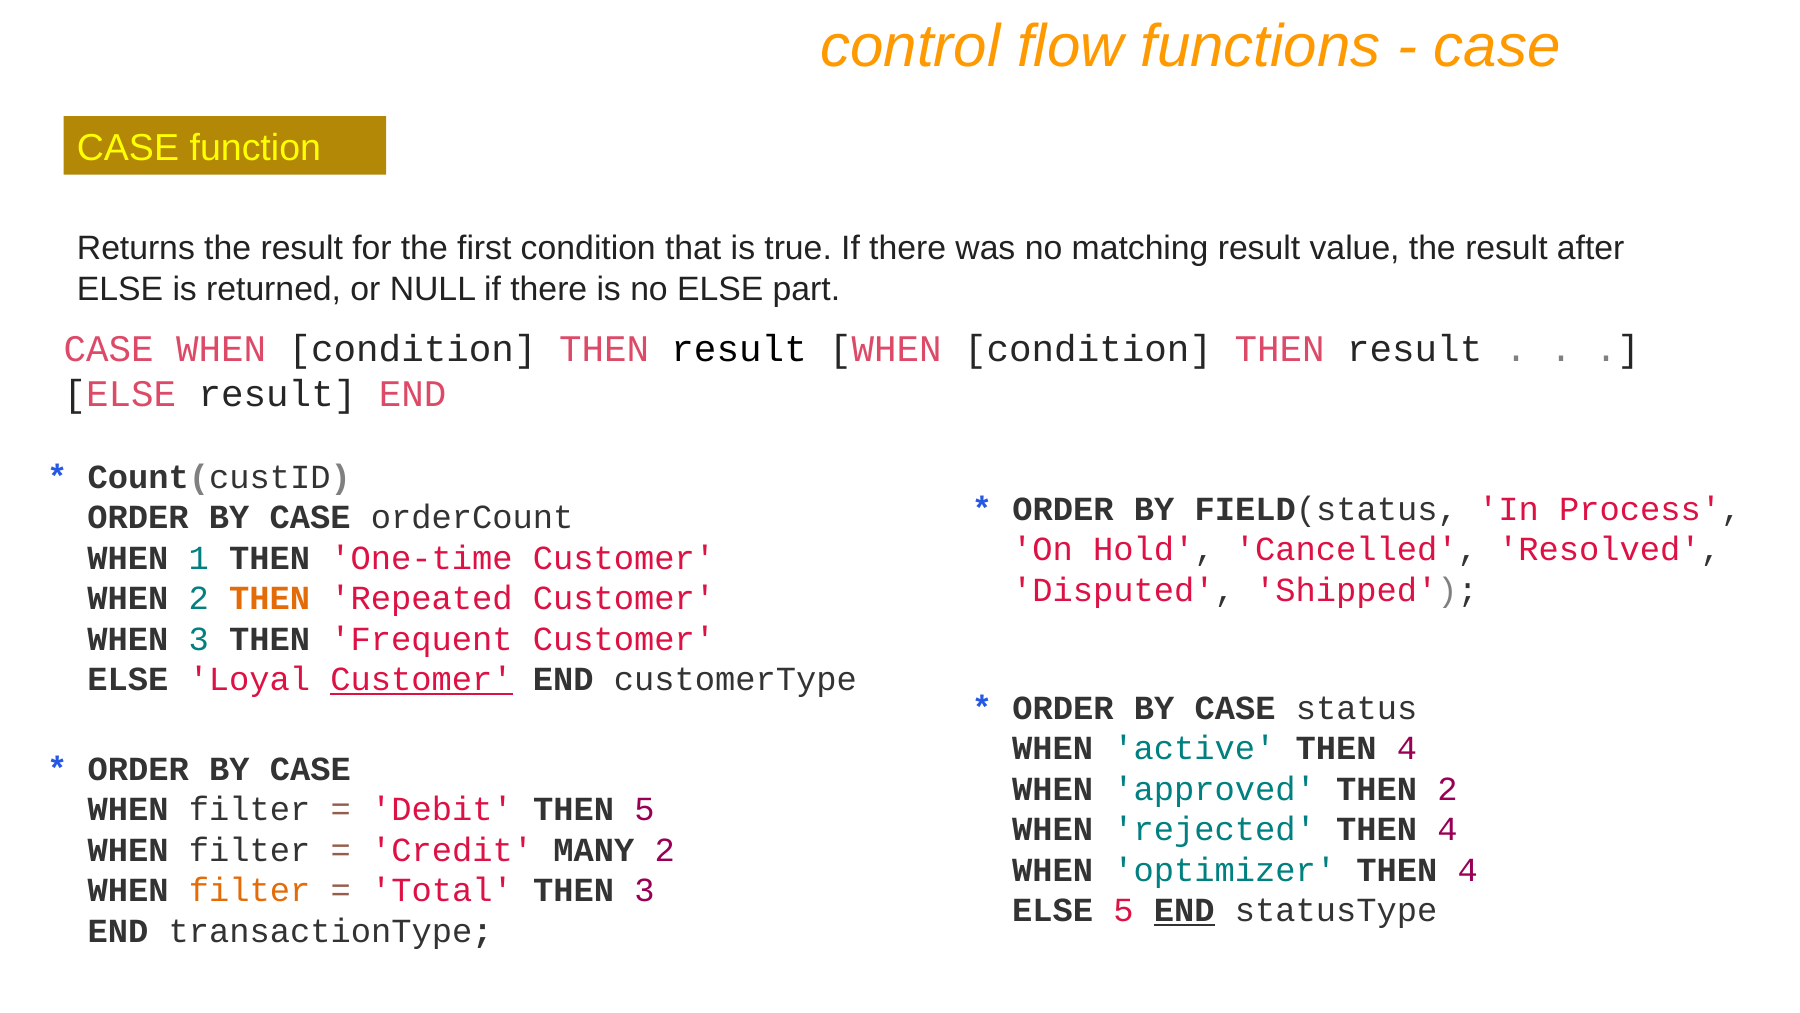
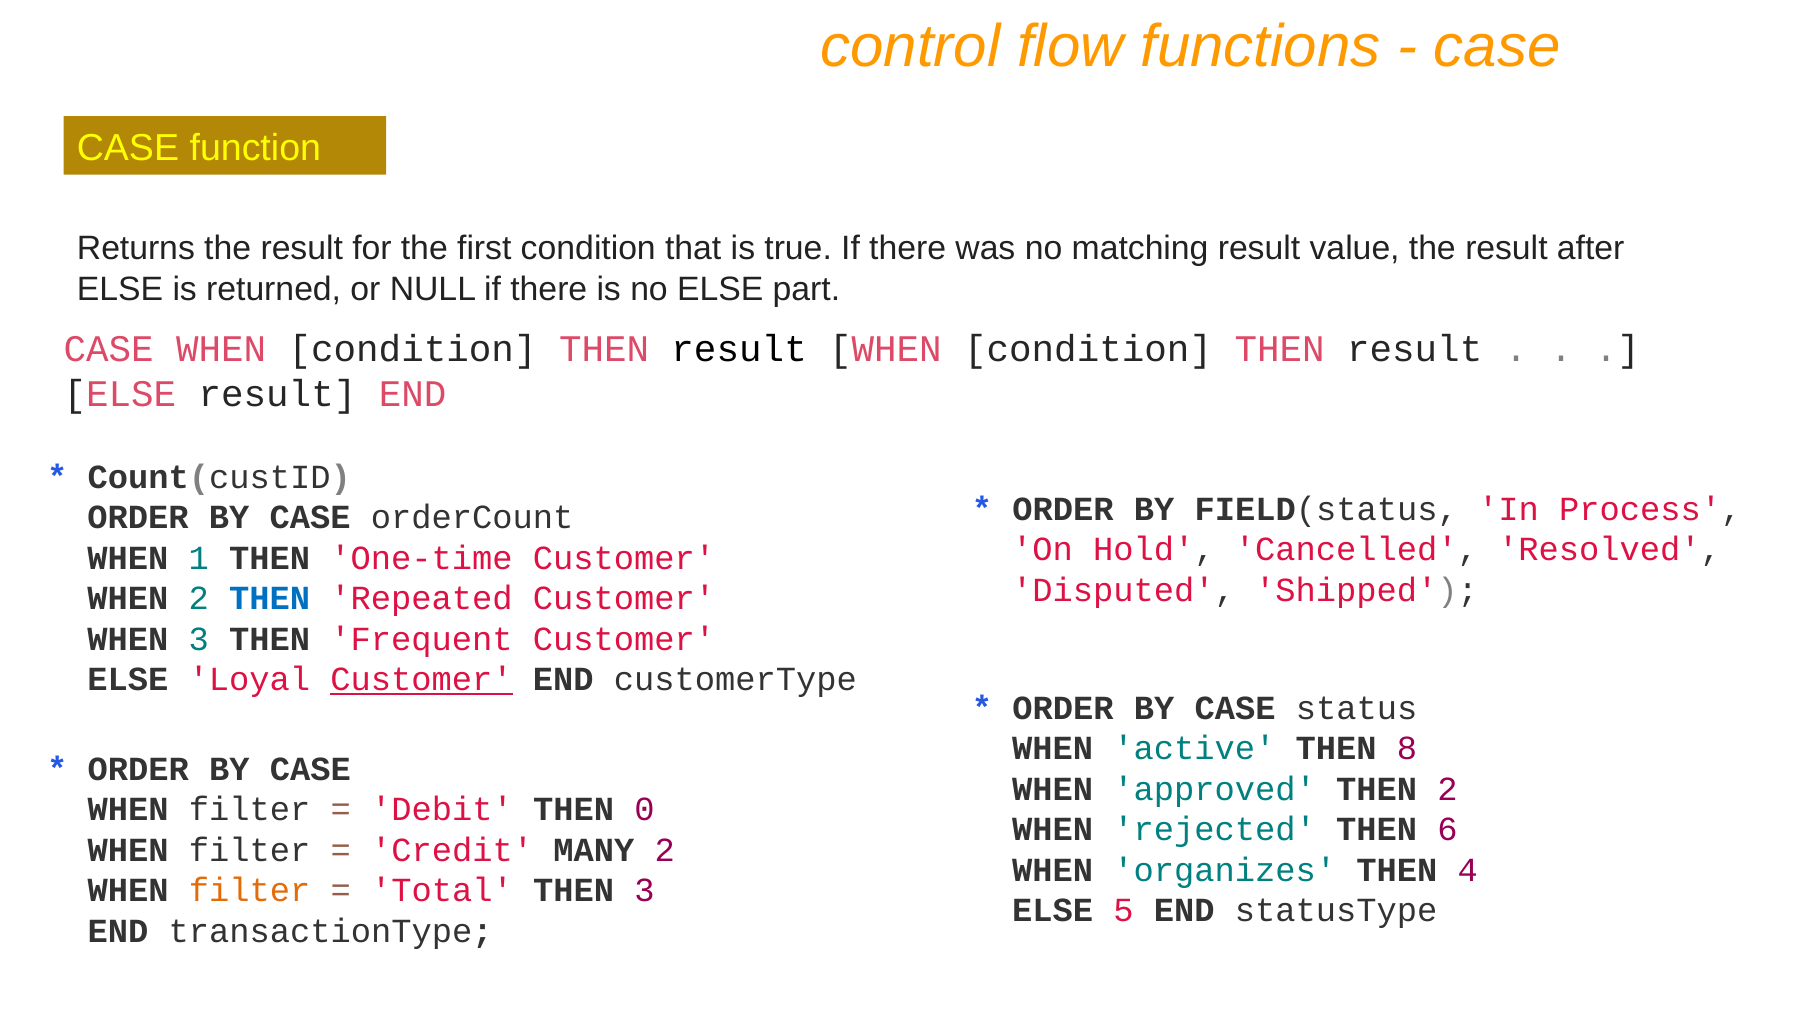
THEN colour: orange -> blue (270, 598)
active THEN 4: 4 -> 8 (1407, 748)
THEN 5: 5 -> 0 (644, 809)
rejected THEN 4: 4 -> 6 (1448, 829)
optimizer: optimizer -> organizes (1225, 870)
END underline: present -> none (1184, 910)
